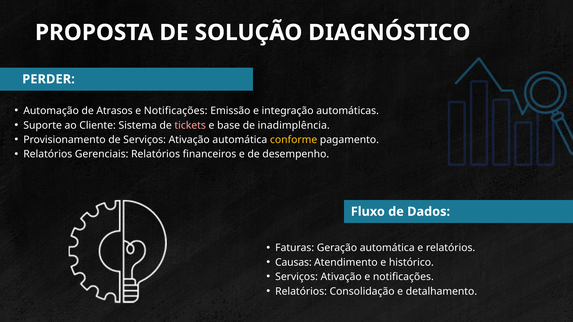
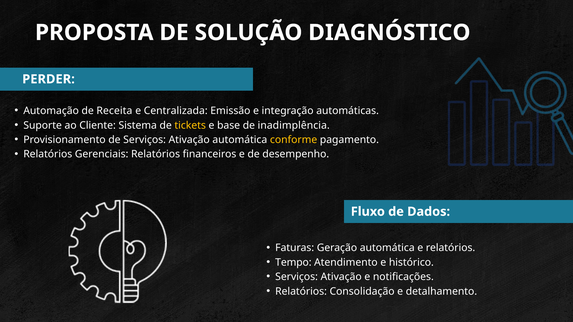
Atrasos: Atrasos -> Receita (114, 111)
Notificações: Notificações -> Centralizada (176, 111)
tickets colour: pink -> yellow (190, 125)
Causas: Causas -> Tempo (293, 263)
